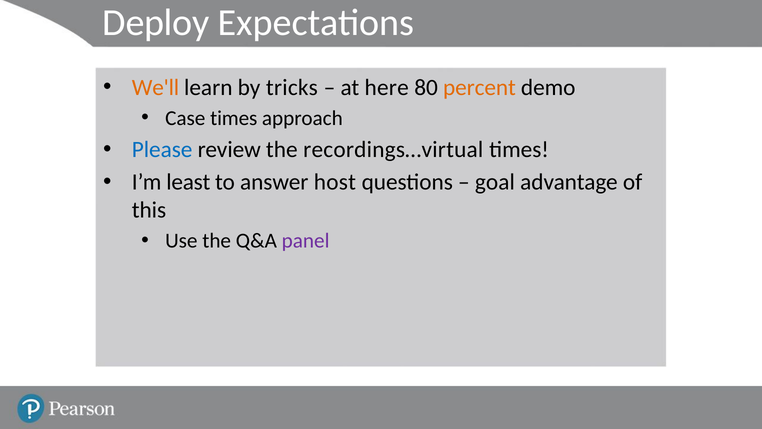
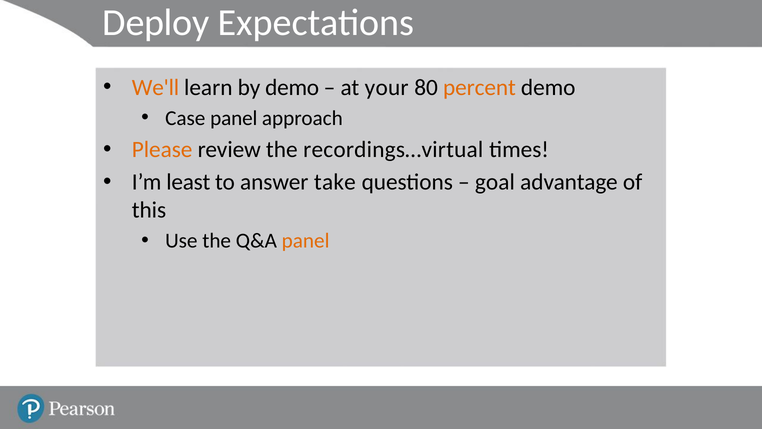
by tricks: tricks -> demo (292, 87)
here: here -> your (387, 87)
Case times: times -> panel (234, 118)
Please colour: blue -> orange (162, 150)
host: host -> take (335, 182)
panel colour: purple -> orange (306, 241)
